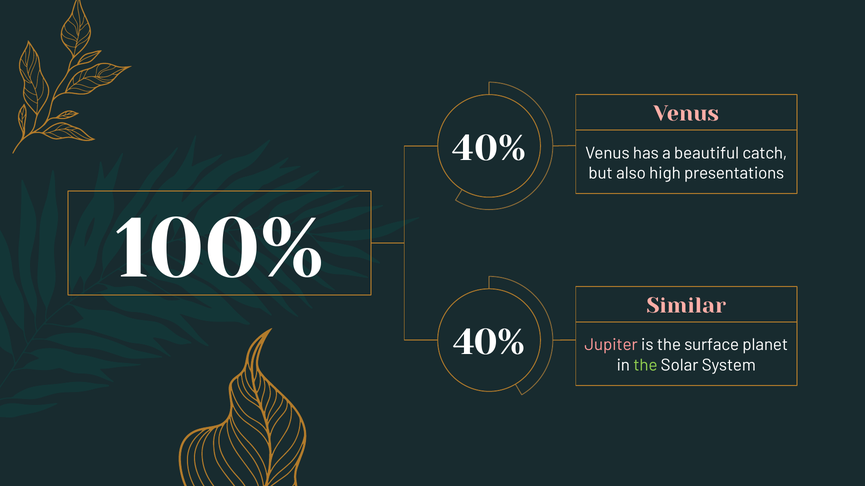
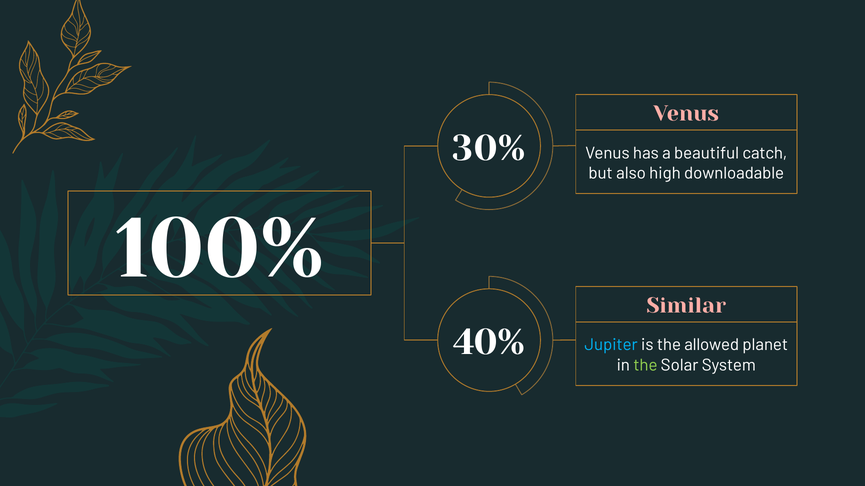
40%: 40% -> 30% (489, 149)
presentations: presentations -> downloadable (734, 173)
Jupiter colour: pink -> light blue (611, 345)
surface: surface -> allowed (712, 345)
